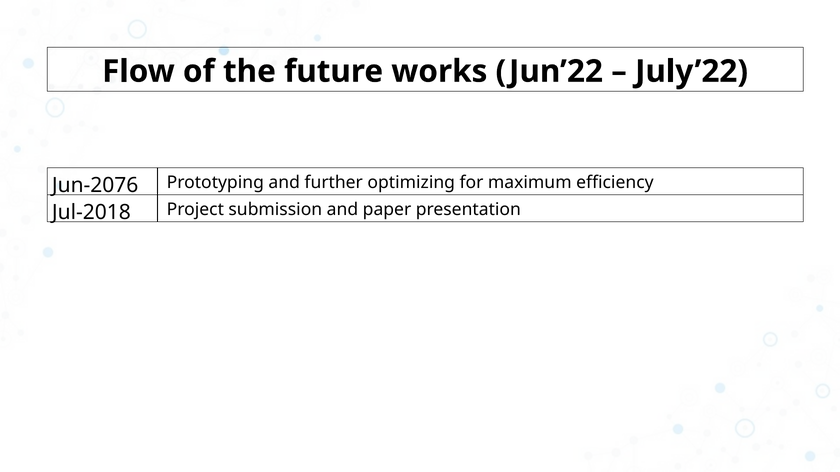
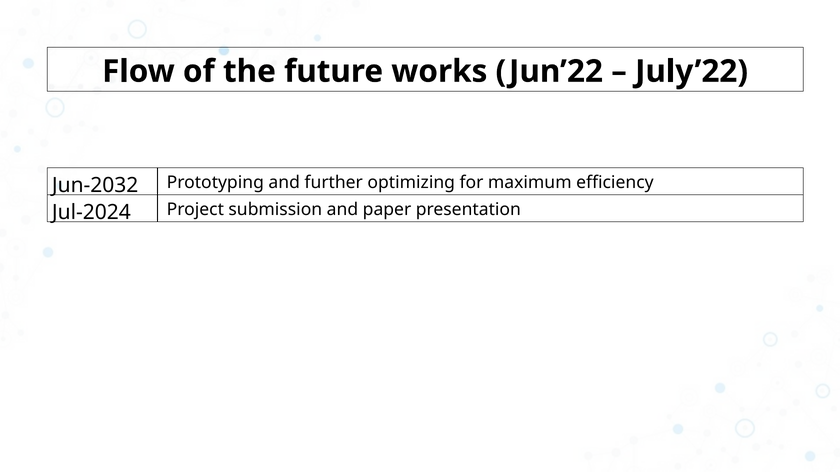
Jun-2076: Jun-2076 -> Jun-2032 (95, 186)
Jul-2018: Jul-2018 -> Jul-2024 (91, 212)
